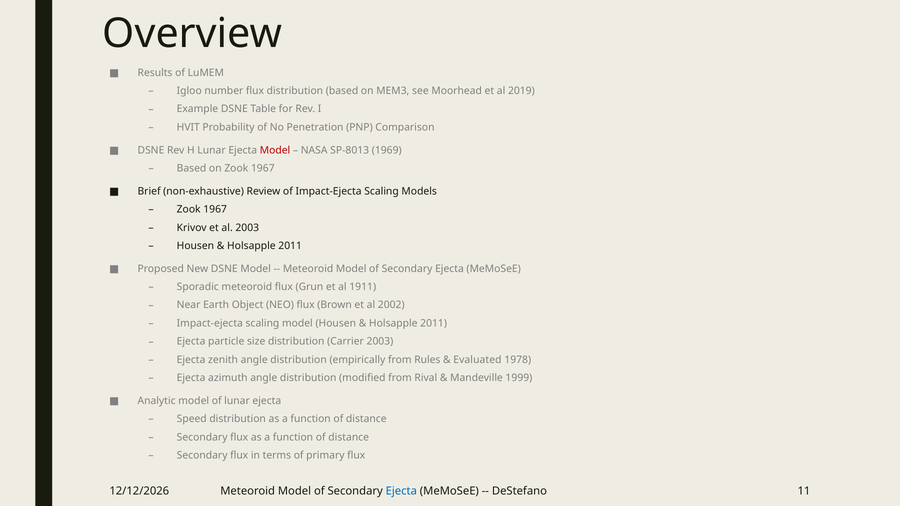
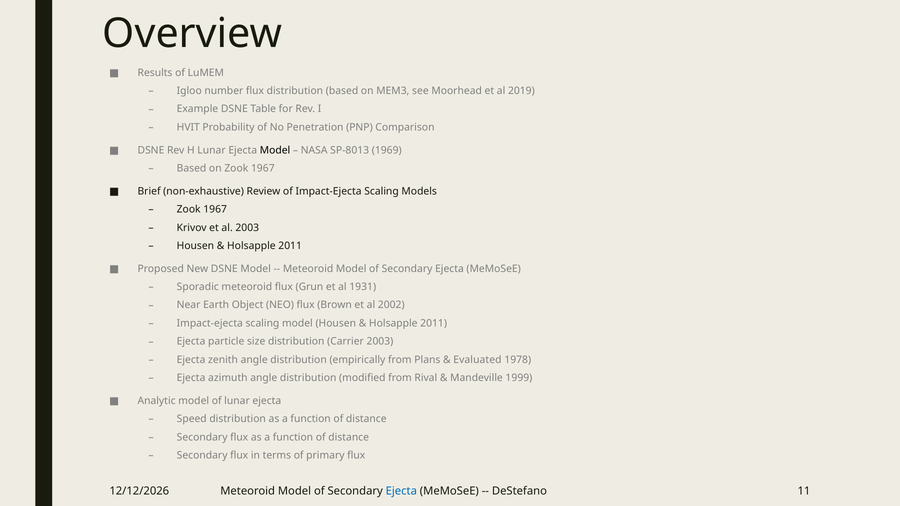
Model colour: red -> black (275, 150)
1911: 1911 -> 1931 (363, 287)
Rules: Rules -> Plans (427, 360)
